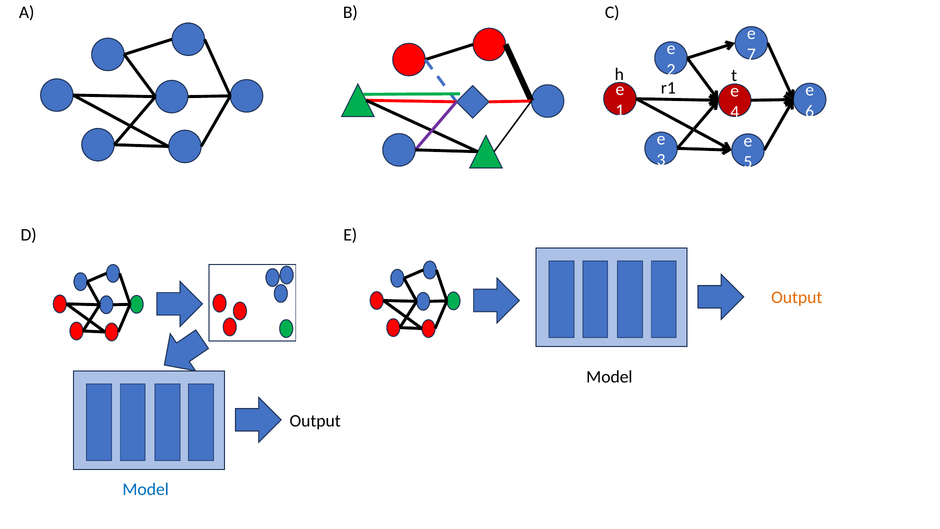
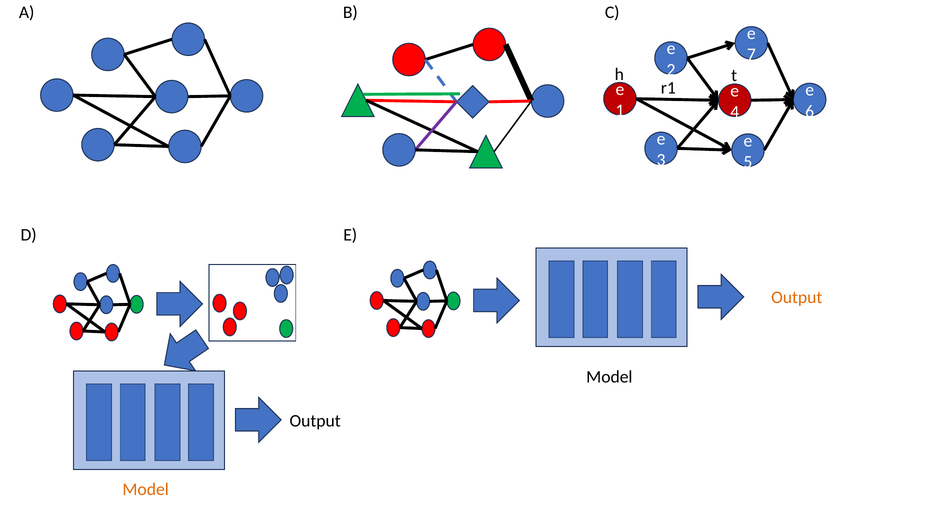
Model colour: blue -> orange (146, 489)
